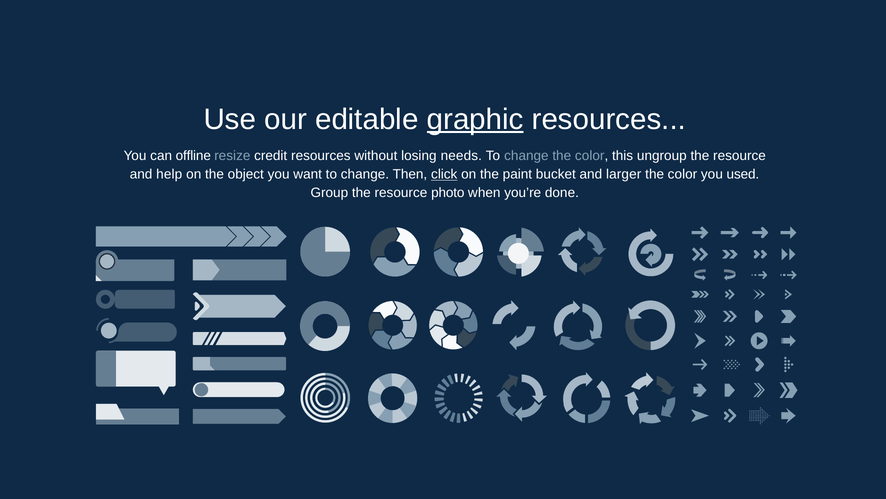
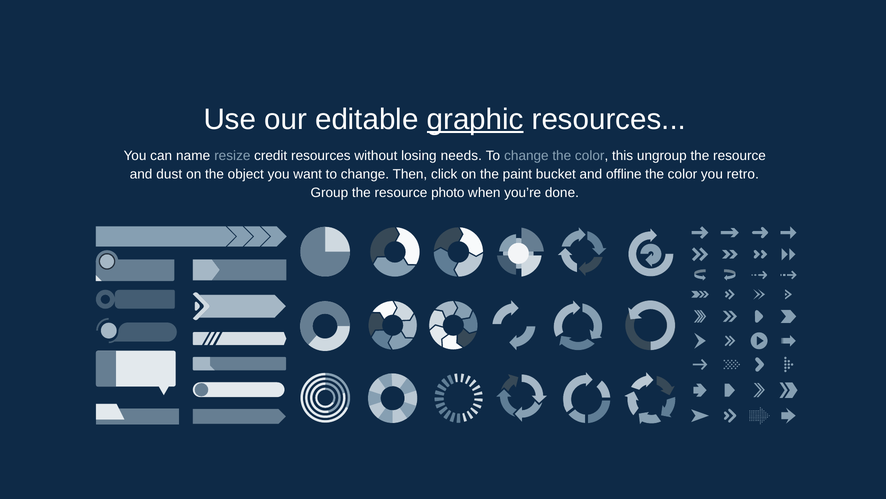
offline: offline -> name (193, 155)
help: help -> dust (169, 174)
click underline: present -> none (444, 174)
larger: larger -> offline (624, 174)
used: used -> retro (743, 174)
